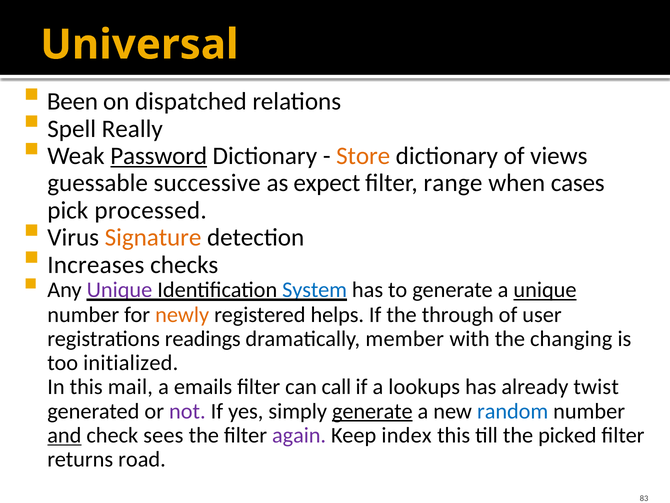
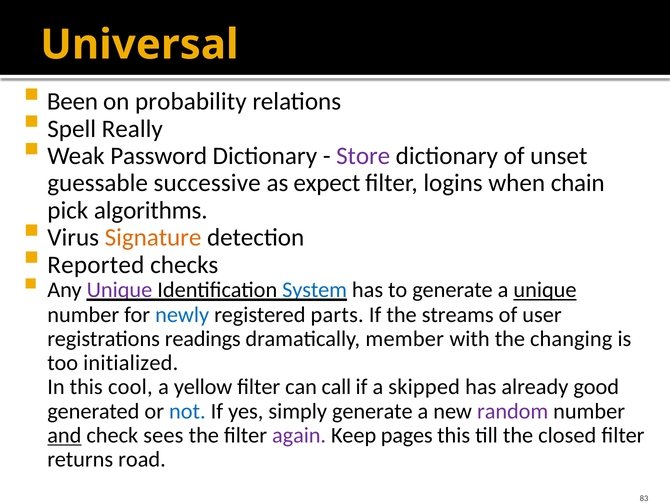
dispatched: dispatched -> probability (191, 101)
Password underline: present -> none (159, 156)
Store colour: orange -> purple (363, 156)
views: views -> unset (559, 156)
range: range -> logins (453, 183)
cases: cases -> chain (578, 183)
processed: processed -> algorithms (151, 210)
Increases: Increases -> Reported (96, 265)
newly colour: orange -> blue (182, 314)
helps: helps -> parts (337, 314)
through: through -> streams (458, 314)
mail: mail -> cool (130, 387)
emails: emails -> yellow (203, 387)
lookups: lookups -> skipped (424, 387)
twist: twist -> good (596, 387)
not colour: purple -> blue (187, 411)
generate underline: present -> none (372, 411)
random colour: blue -> purple (513, 411)
index: index -> pages (407, 435)
picked: picked -> closed (567, 435)
